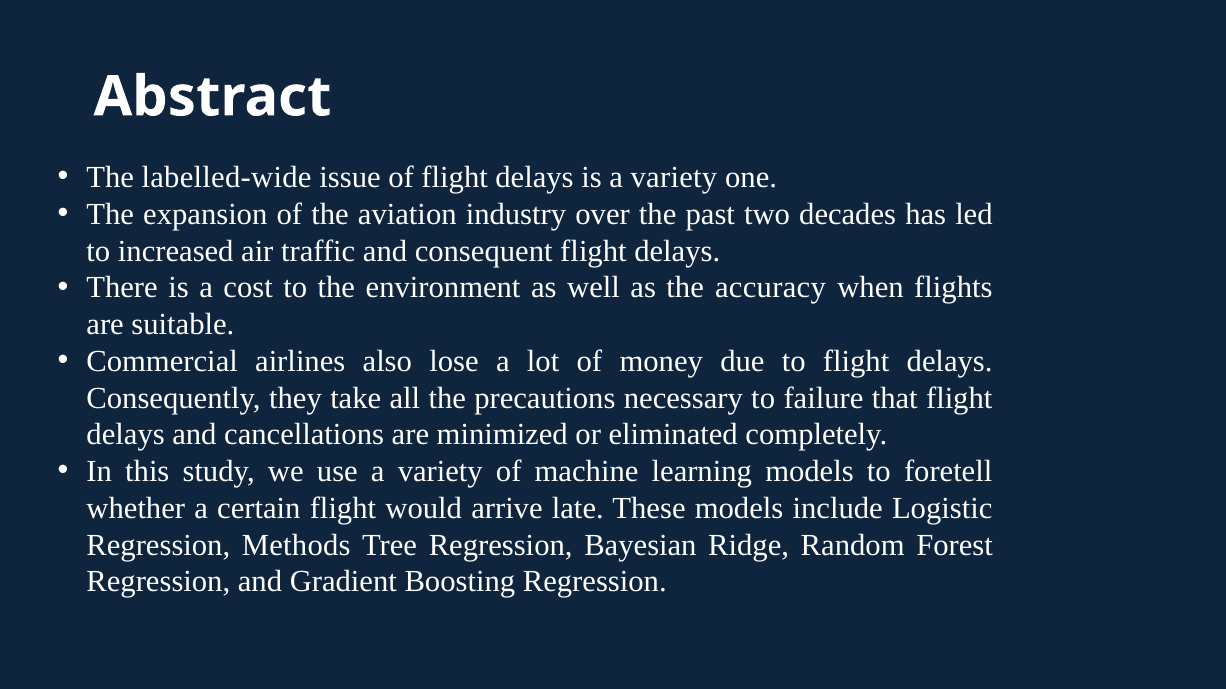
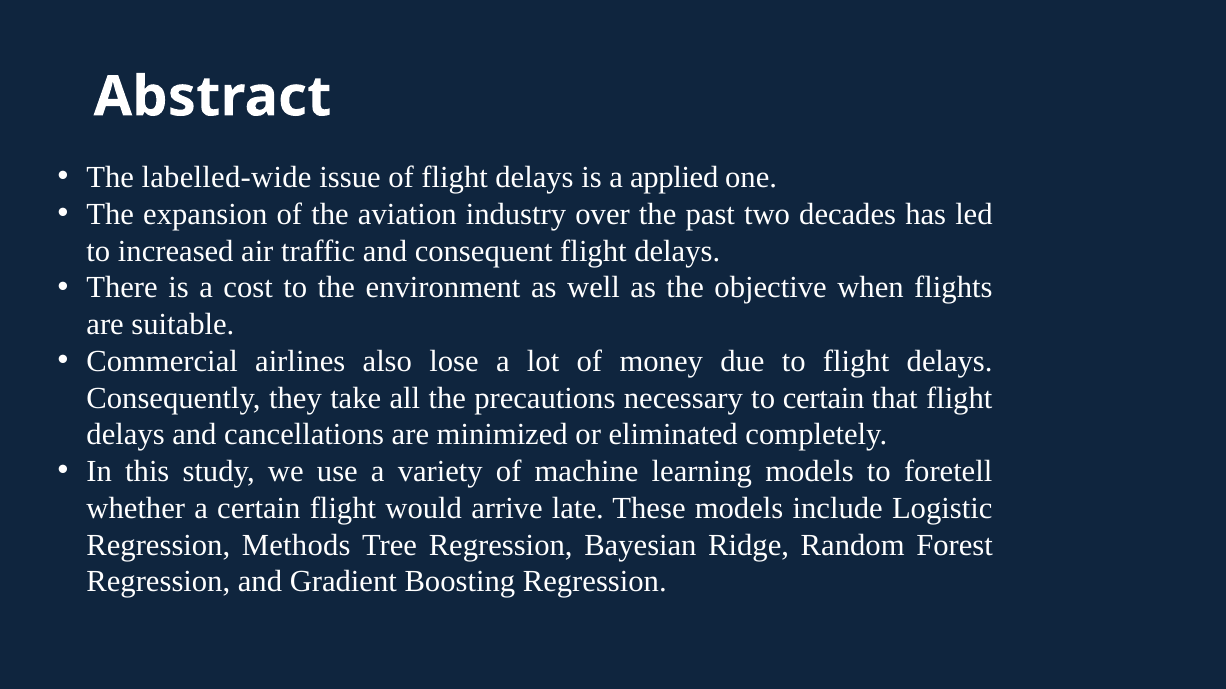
is a variety: variety -> applied (674, 178)
accuracy: accuracy -> objective (771, 288)
to failure: failure -> certain (824, 398)
